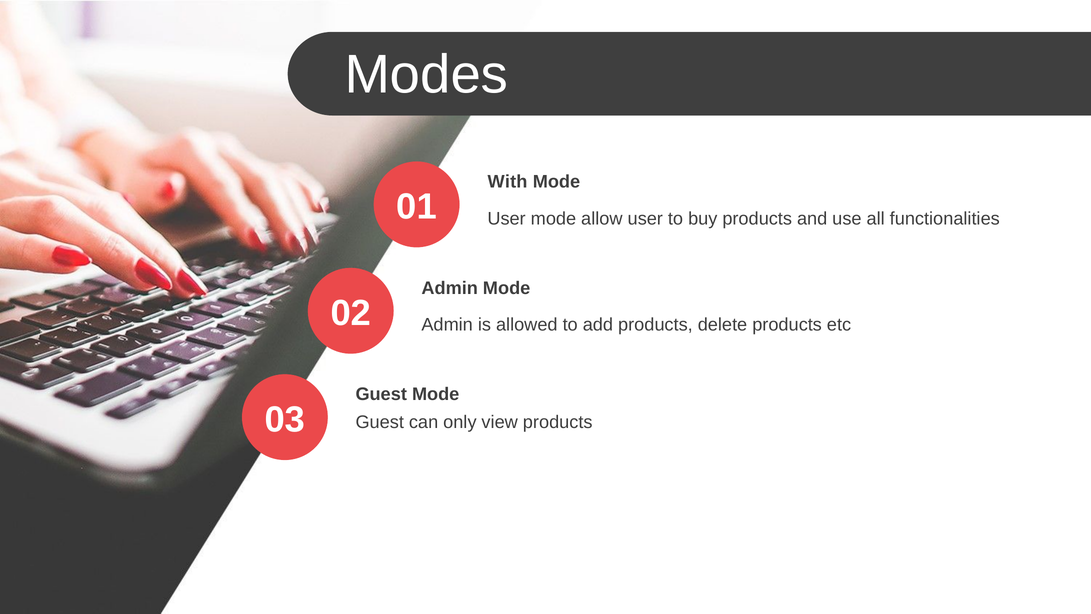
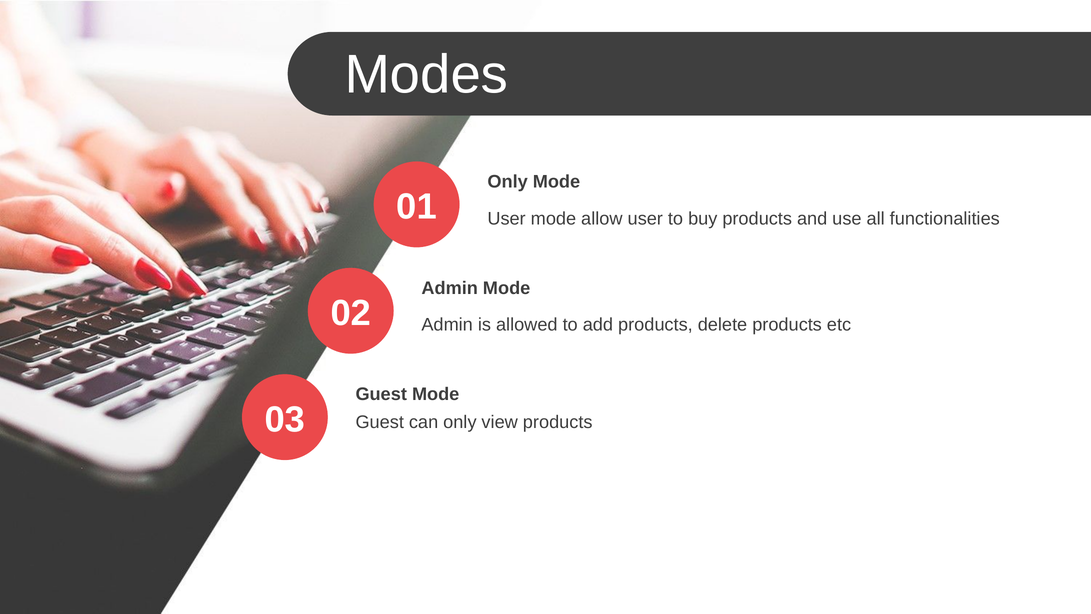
With: With -> Only (508, 182)
